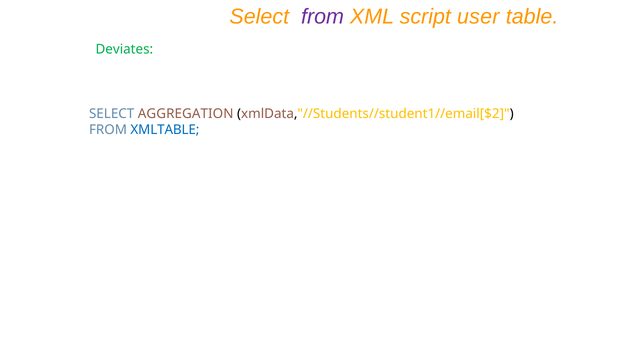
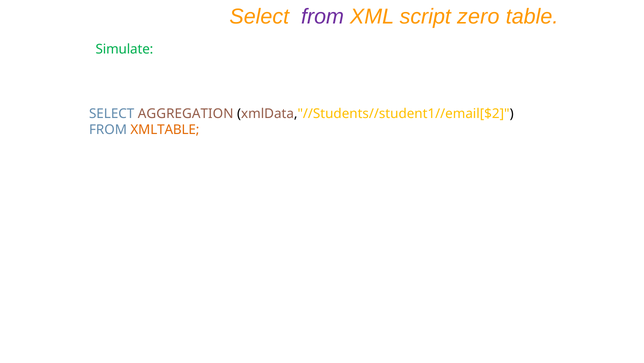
user: user -> zero (478, 17)
Deviates: Deviates -> Simulate (124, 49)
XMLTABLE colour: blue -> orange (165, 130)
